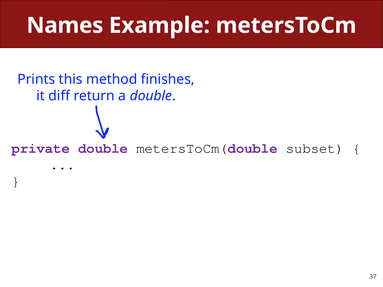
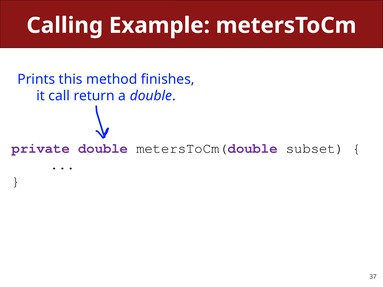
Names: Names -> Calling (65, 25)
diff: diff -> call (59, 96)
